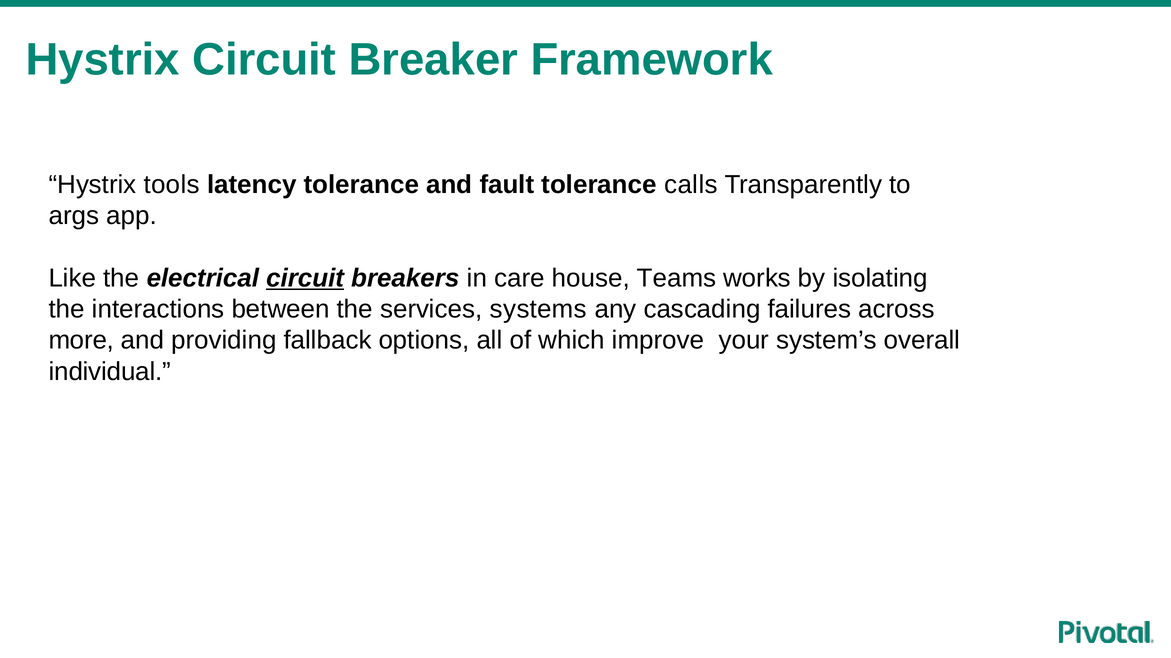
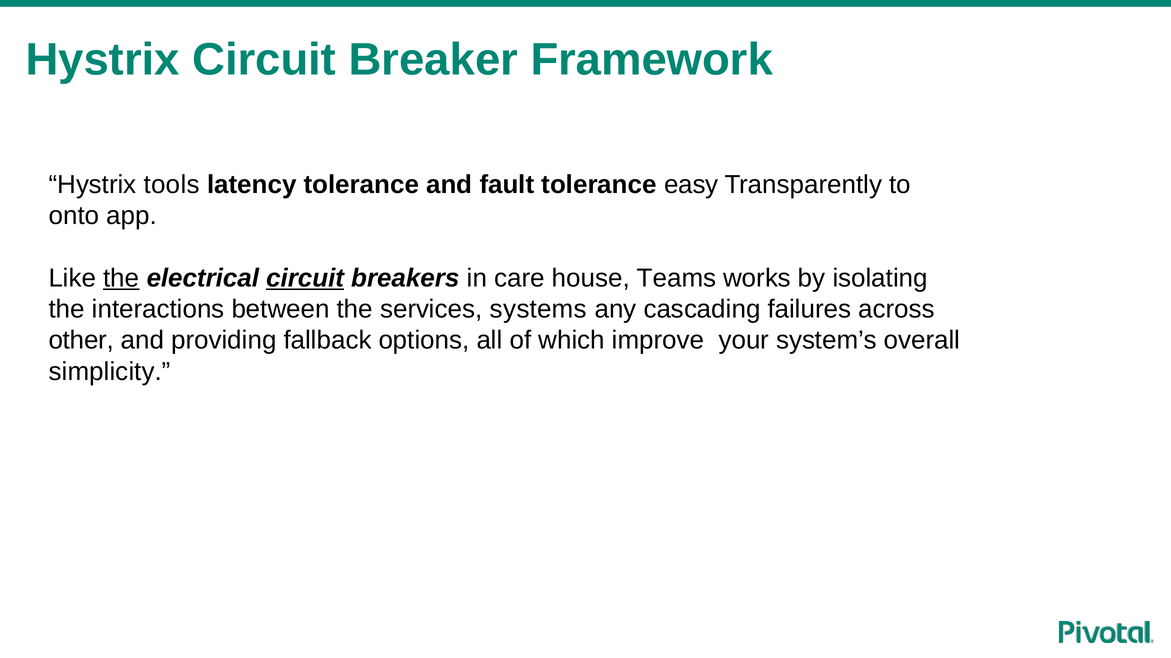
calls: calls -> easy (691, 185)
args: args -> onto (74, 216)
the underline: none -> present (121, 278)
more: more -> other (81, 341)
individual: individual -> simplicity (110, 372)
